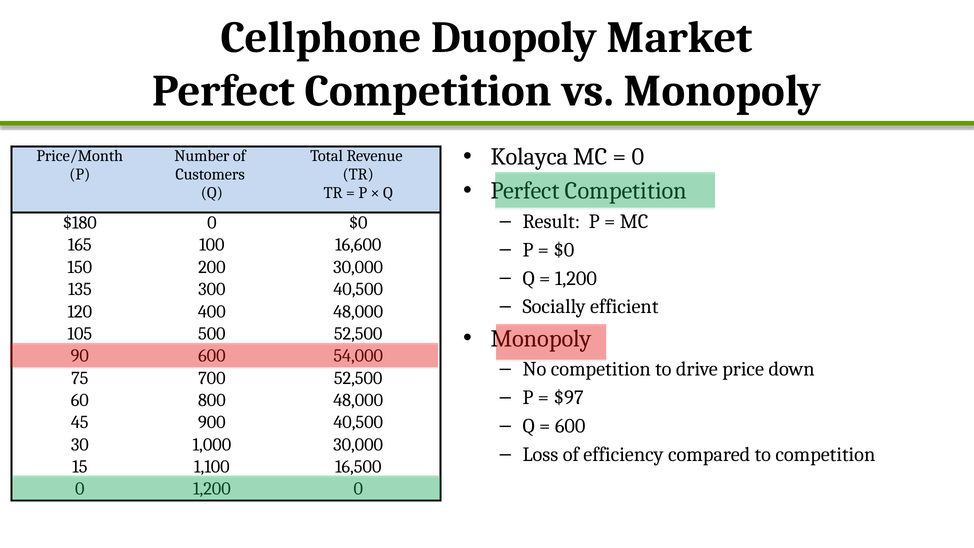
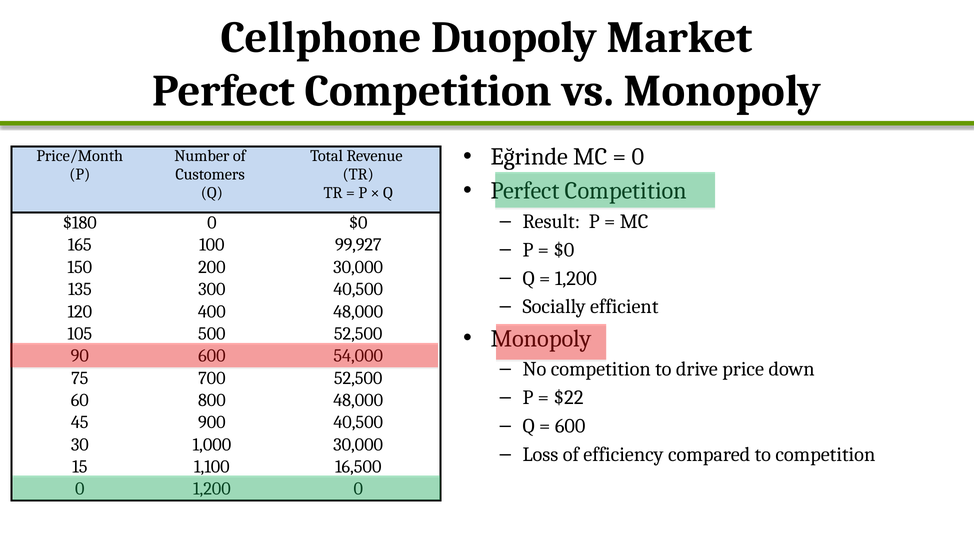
Kolayca: Kolayca -> Eğrinde (529, 157)
16,600: 16,600 -> 99,927 (358, 245)
$97: $97 -> $22 (569, 398)
